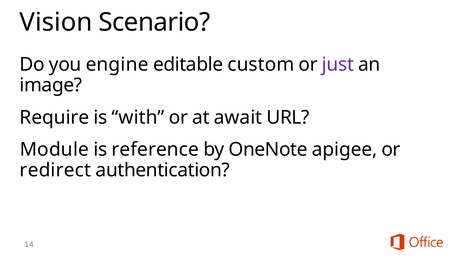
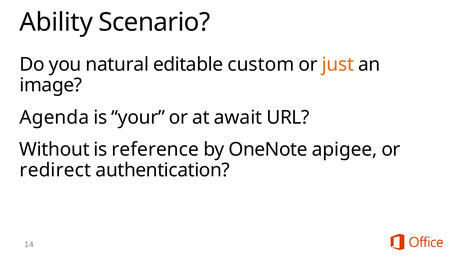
Vision: Vision -> Ability (56, 22)
engine: engine -> natural (117, 65)
just colour: purple -> orange (338, 65)
Require: Require -> Agenda (54, 118)
with: with -> your (138, 118)
Module: Module -> Without (55, 150)
